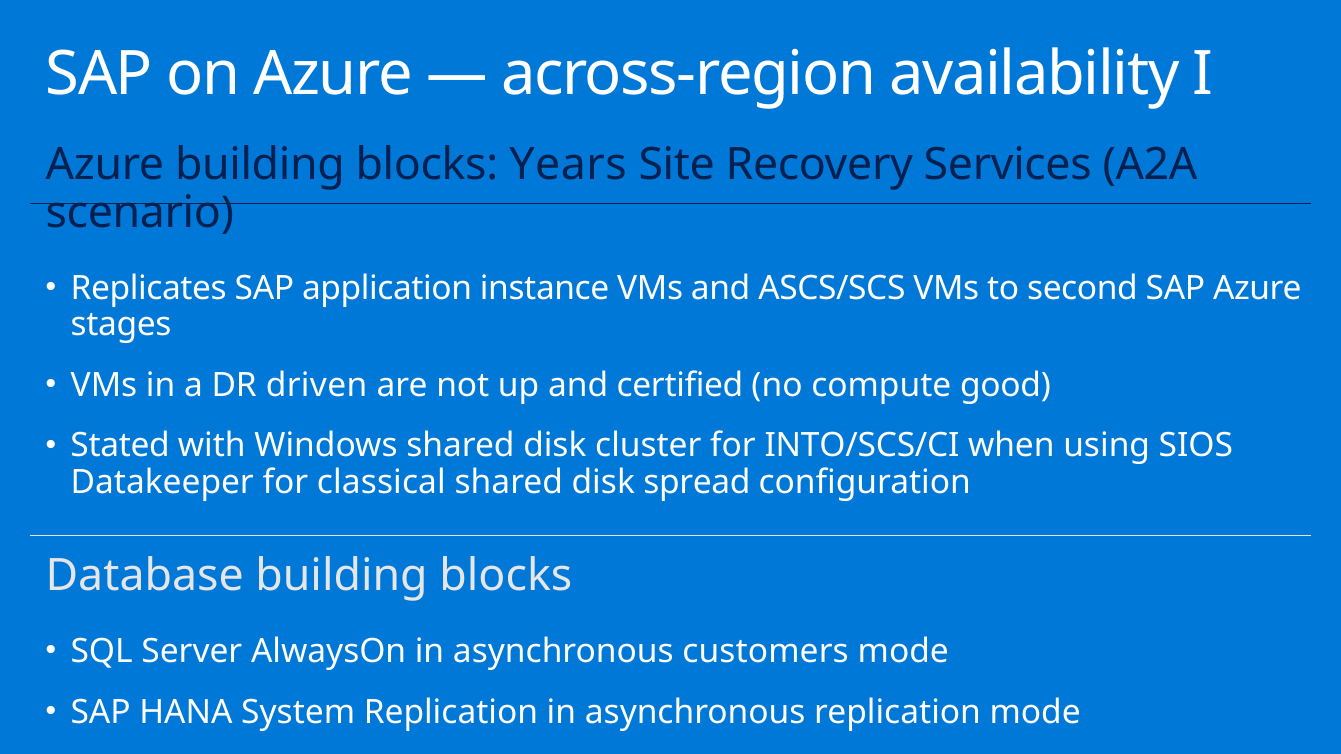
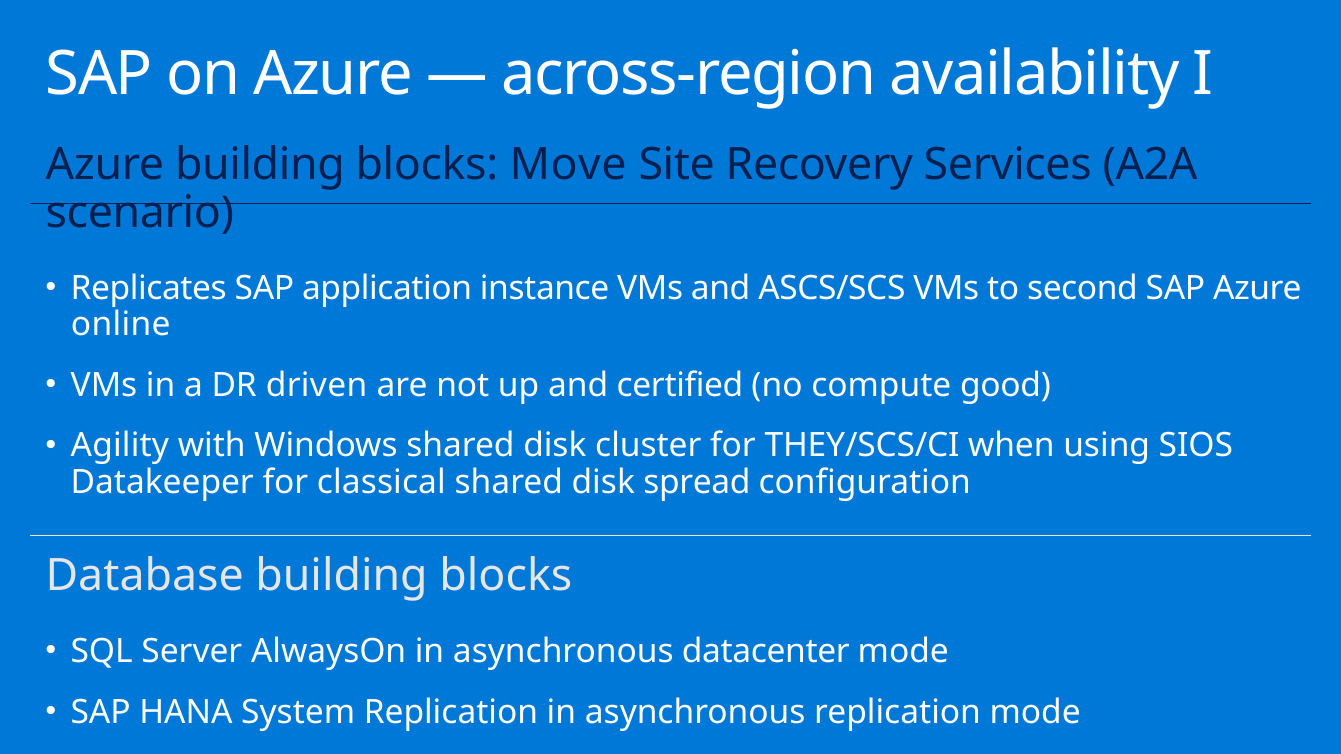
Years: Years -> Move (568, 165)
stages: stages -> online (121, 324)
Stated: Stated -> Agility (120, 446)
INTO/SCS/CI: INTO/SCS/CI -> THEY/SCS/CI (862, 446)
customers: customers -> datacenter (766, 651)
